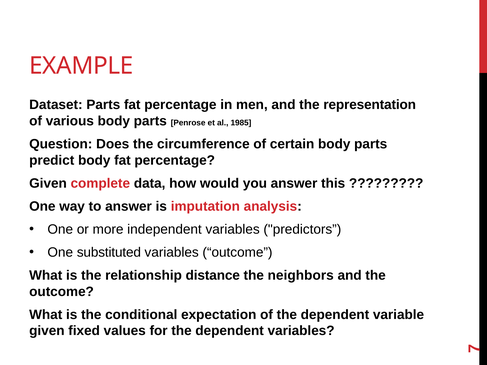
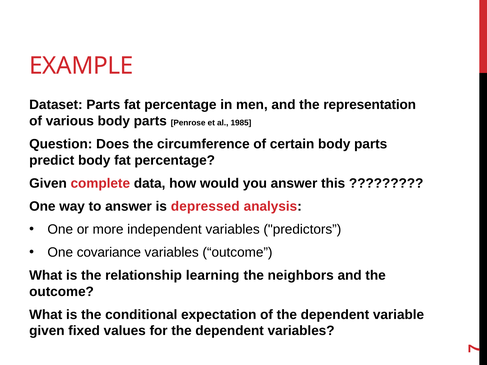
imputation: imputation -> depressed (205, 206)
substituted: substituted -> covariance (109, 253)
distance: distance -> learning (213, 276)
